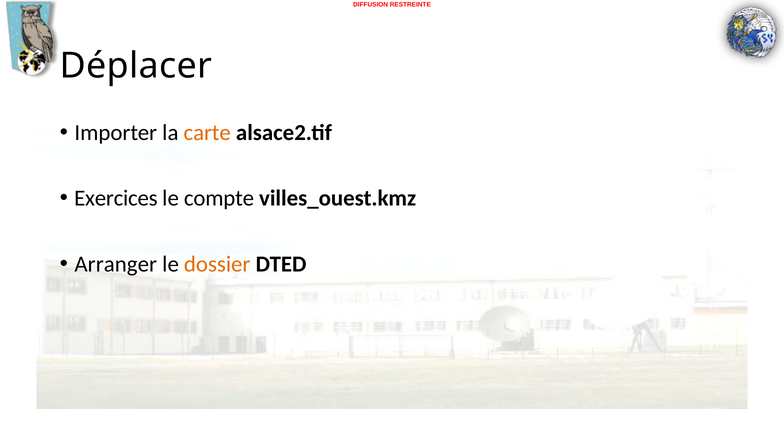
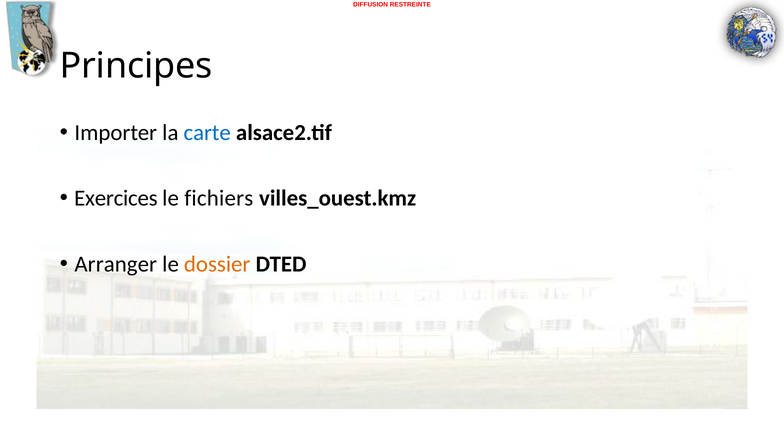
Déplacer: Déplacer -> Principes (136, 66)
carte colour: orange -> blue (207, 133)
compte: compte -> fichiers (219, 198)
